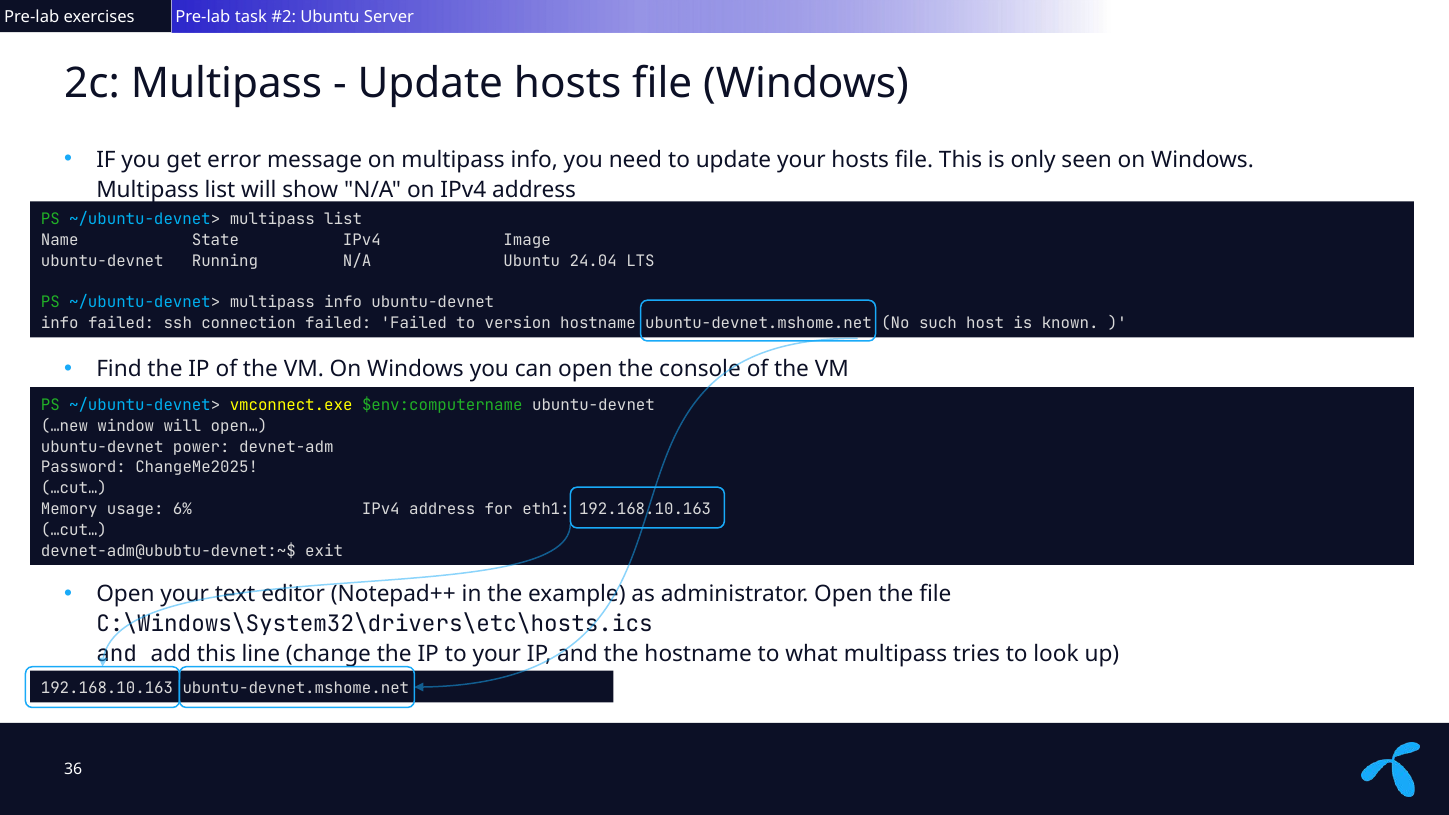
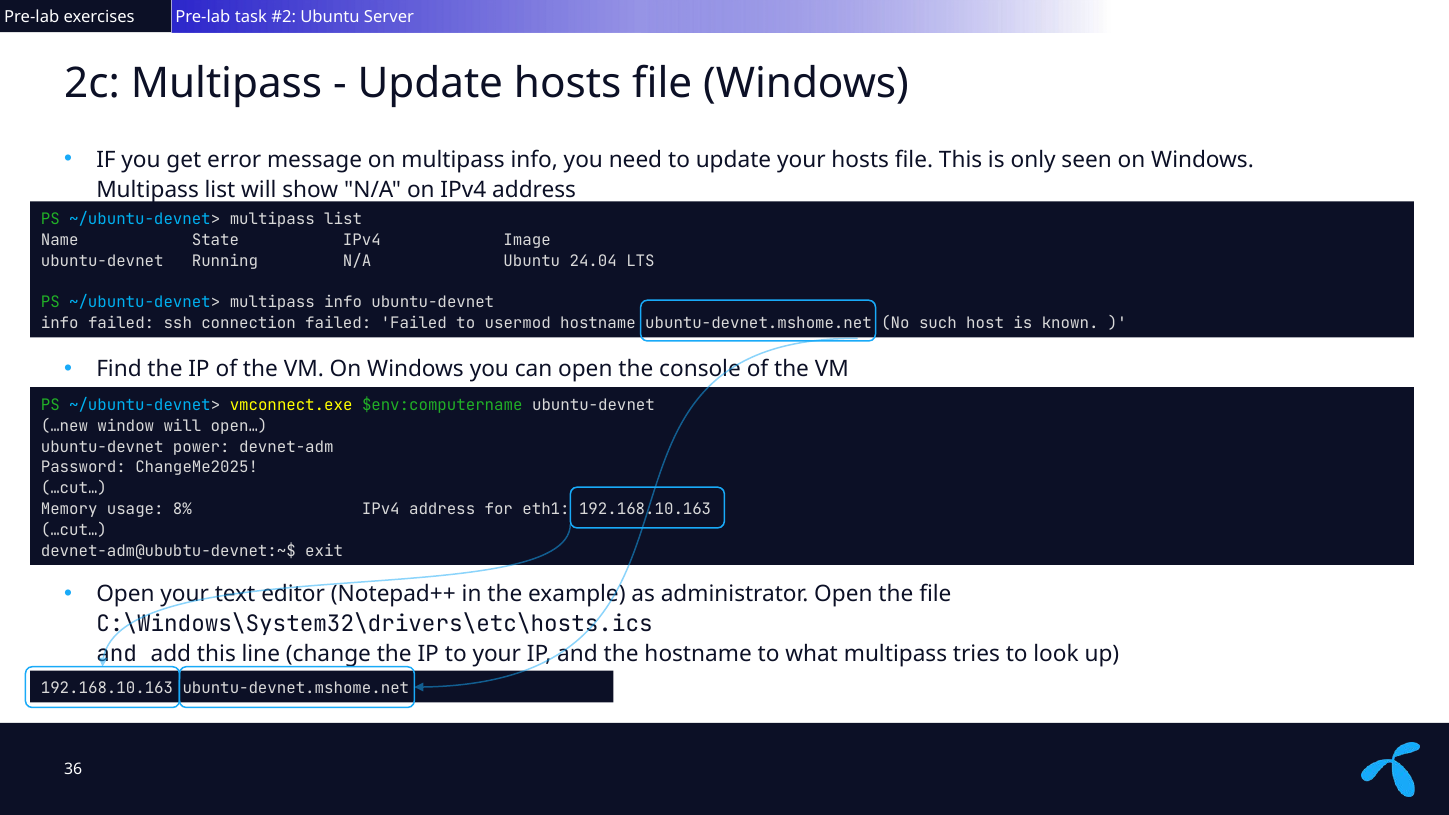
version: version -> usermod (518, 324)
6%: 6% -> 8% (182, 510)
